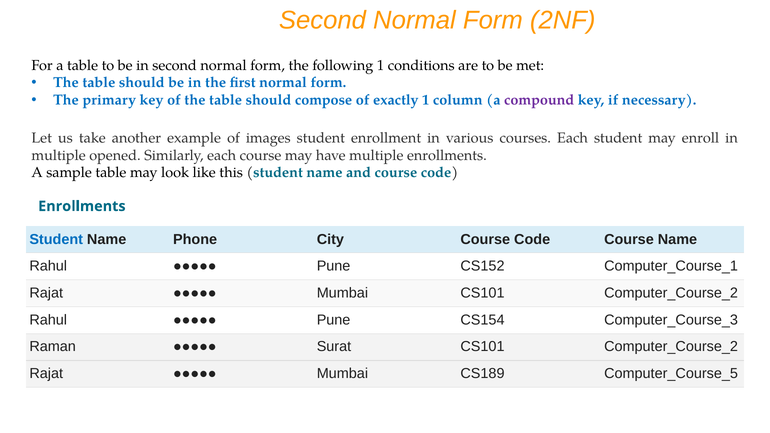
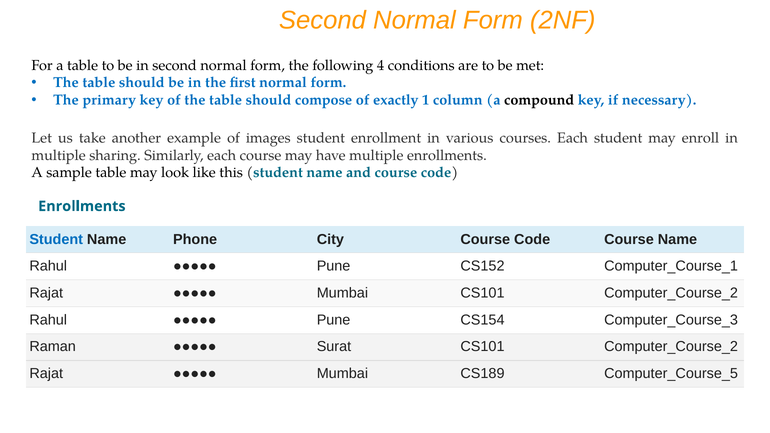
following 1: 1 -> 4 (381, 65)
compound colour: purple -> black (539, 100)
opened: opened -> sharing (115, 155)
